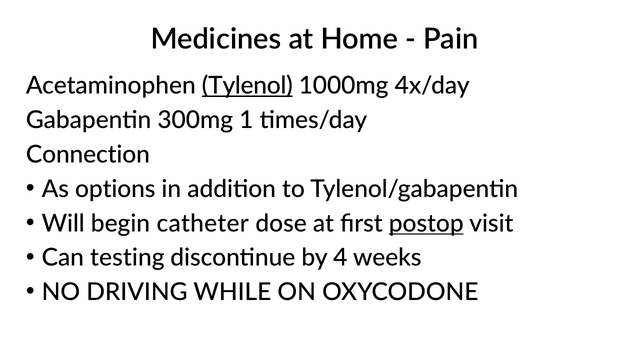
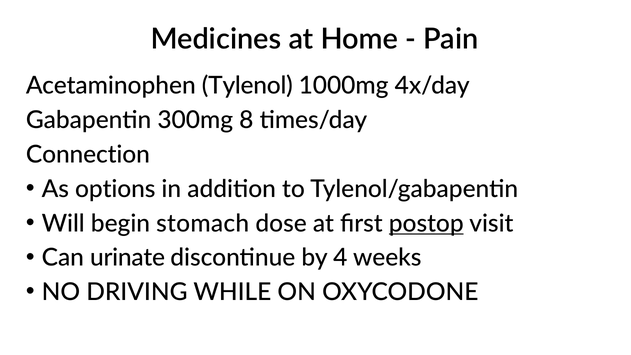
Tylenol underline: present -> none (247, 86)
1: 1 -> 8 (246, 120)
catheter: catheter -> stomach (203, 223)
testing: testing -> urinate (128, 258)
